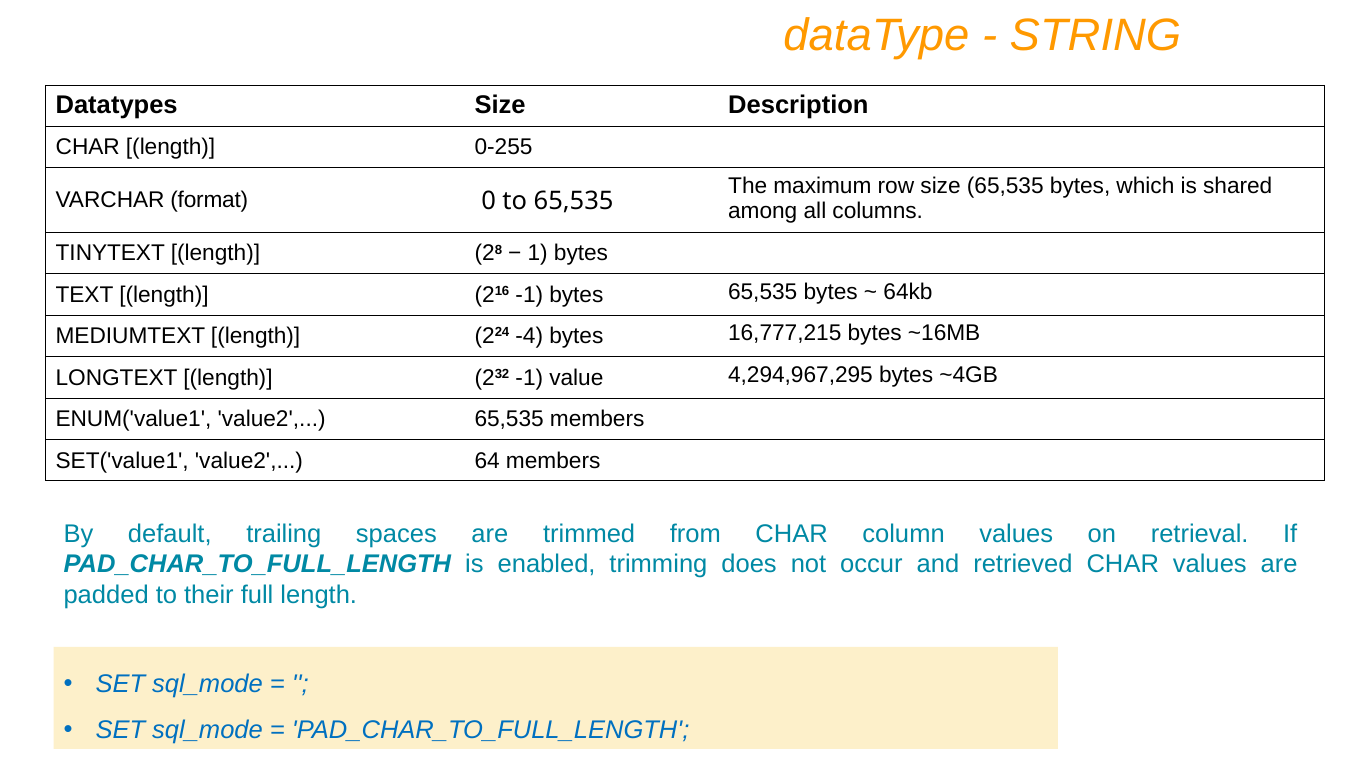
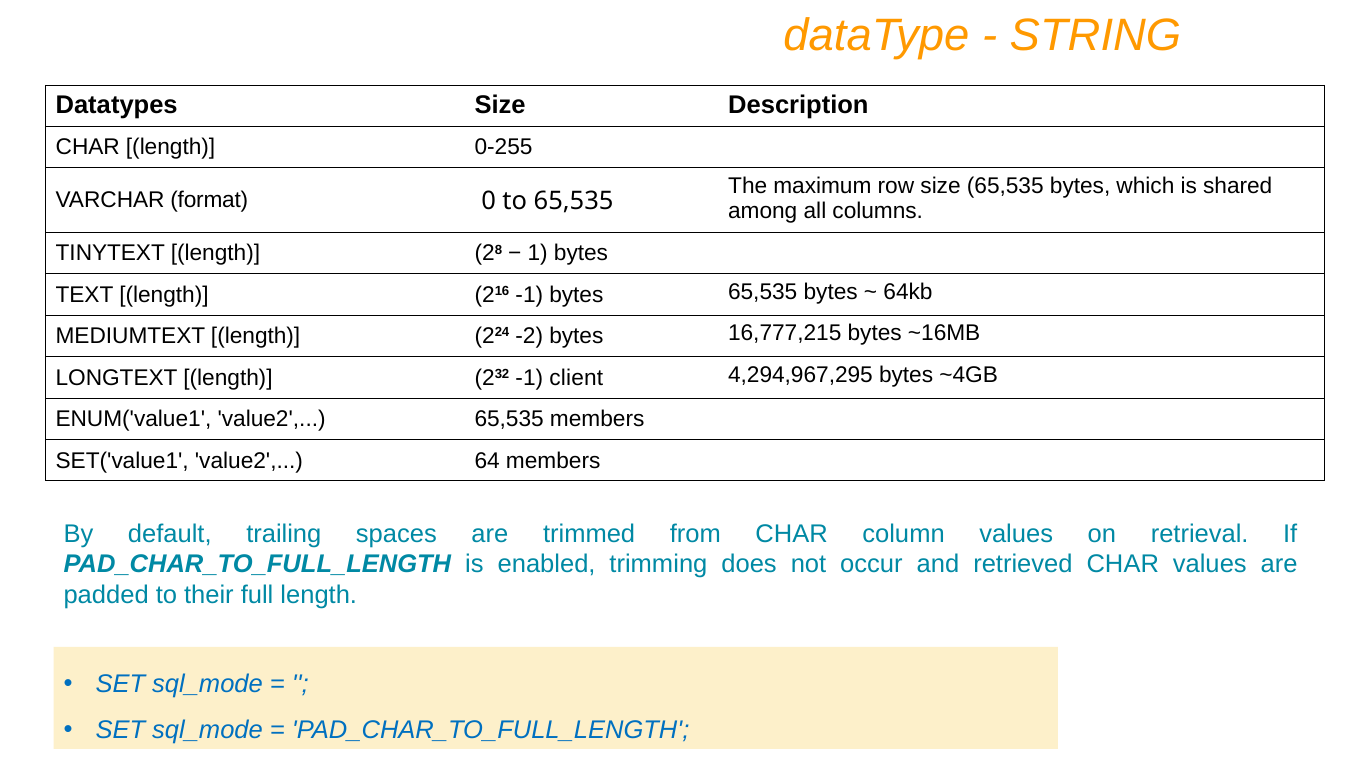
-4: -4 -> -2 (529, 336)
value: value -> client (576, 378)
